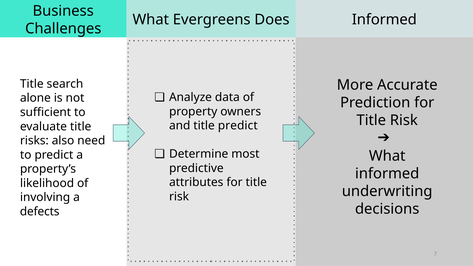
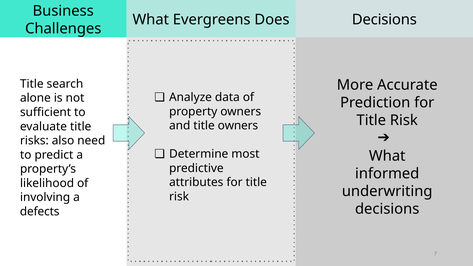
Does Informed: Informed -> Decisions (384, 20)
title predict: predict -> owners (238, 126)
